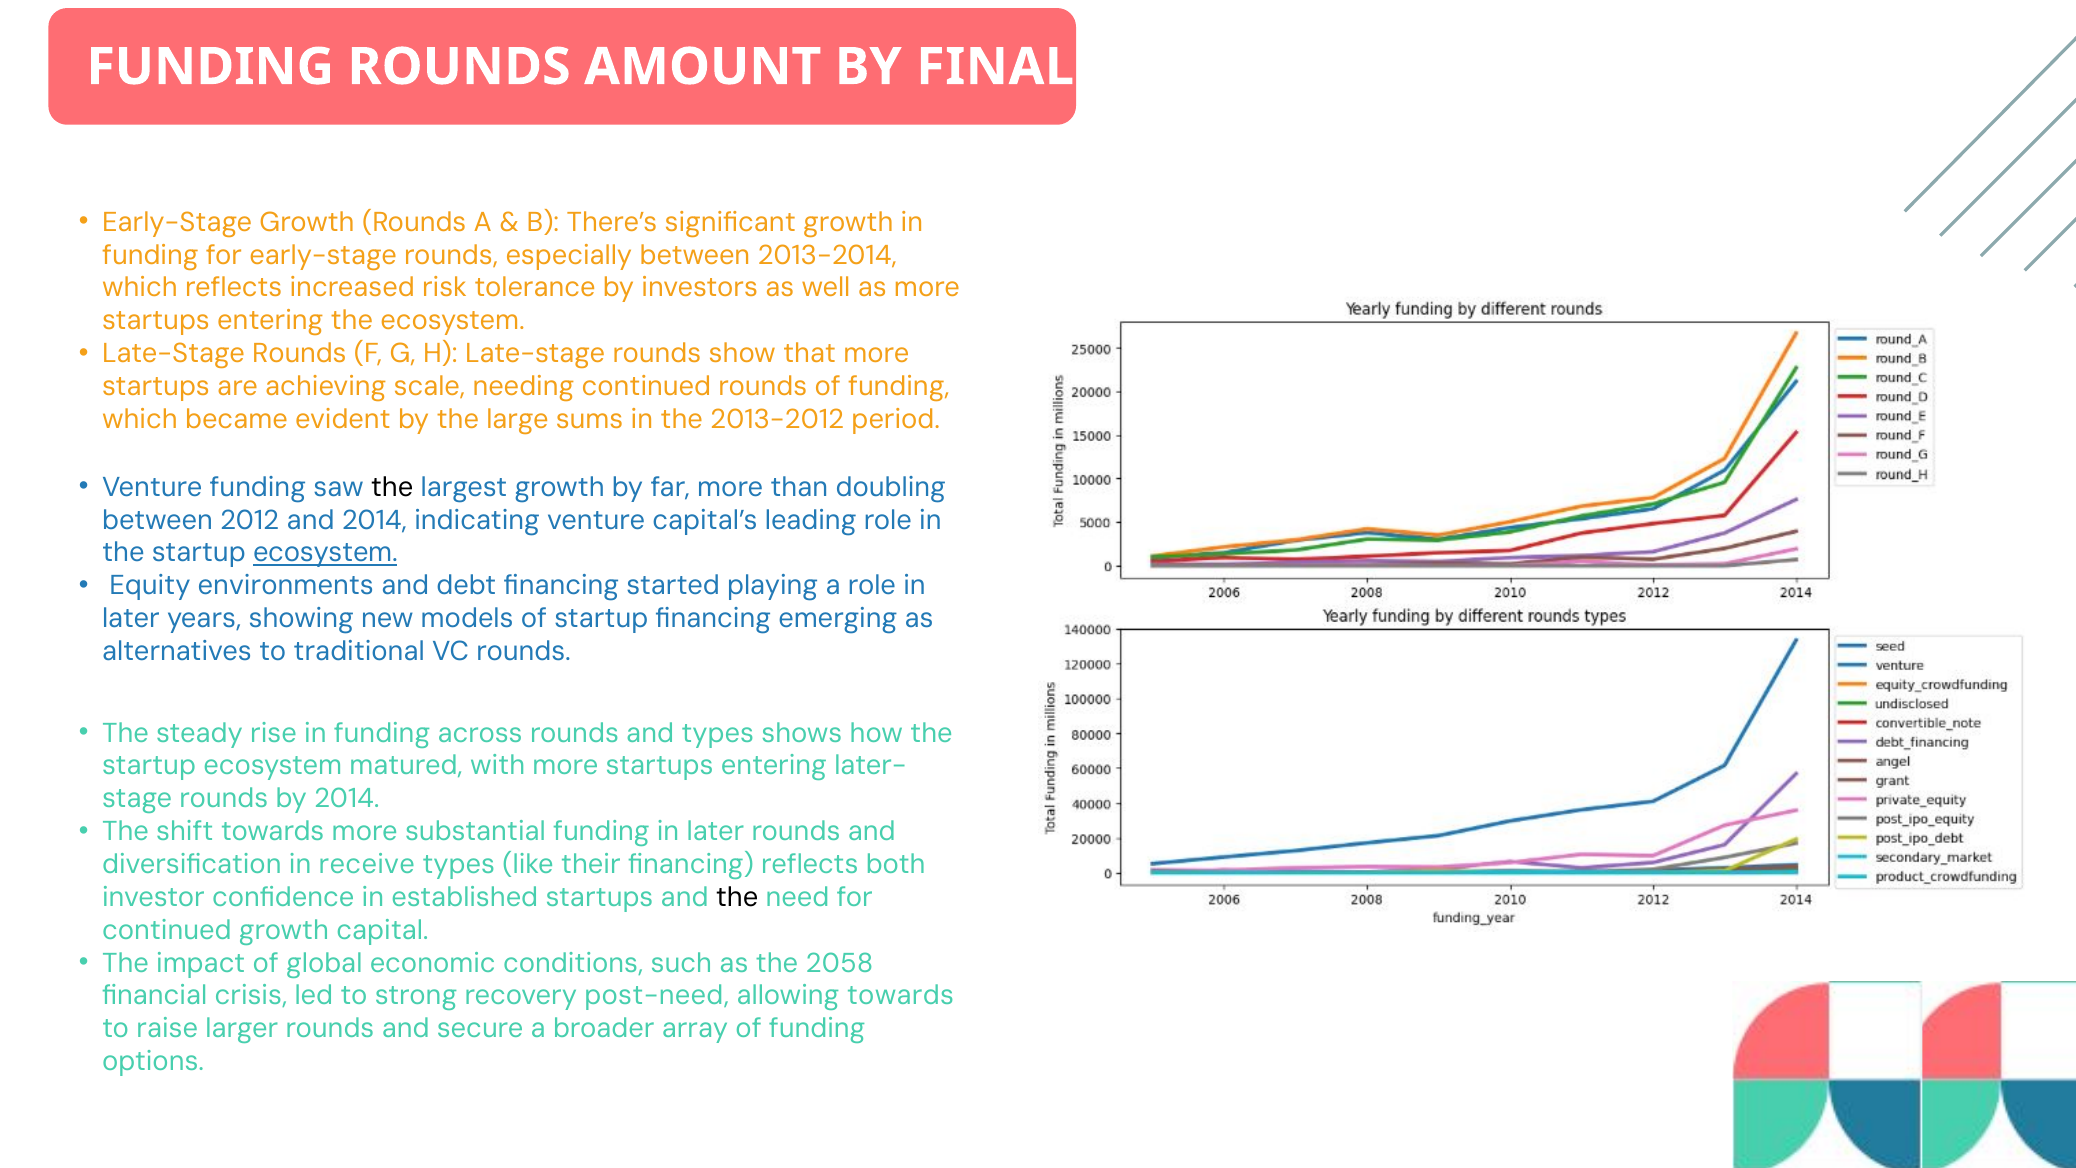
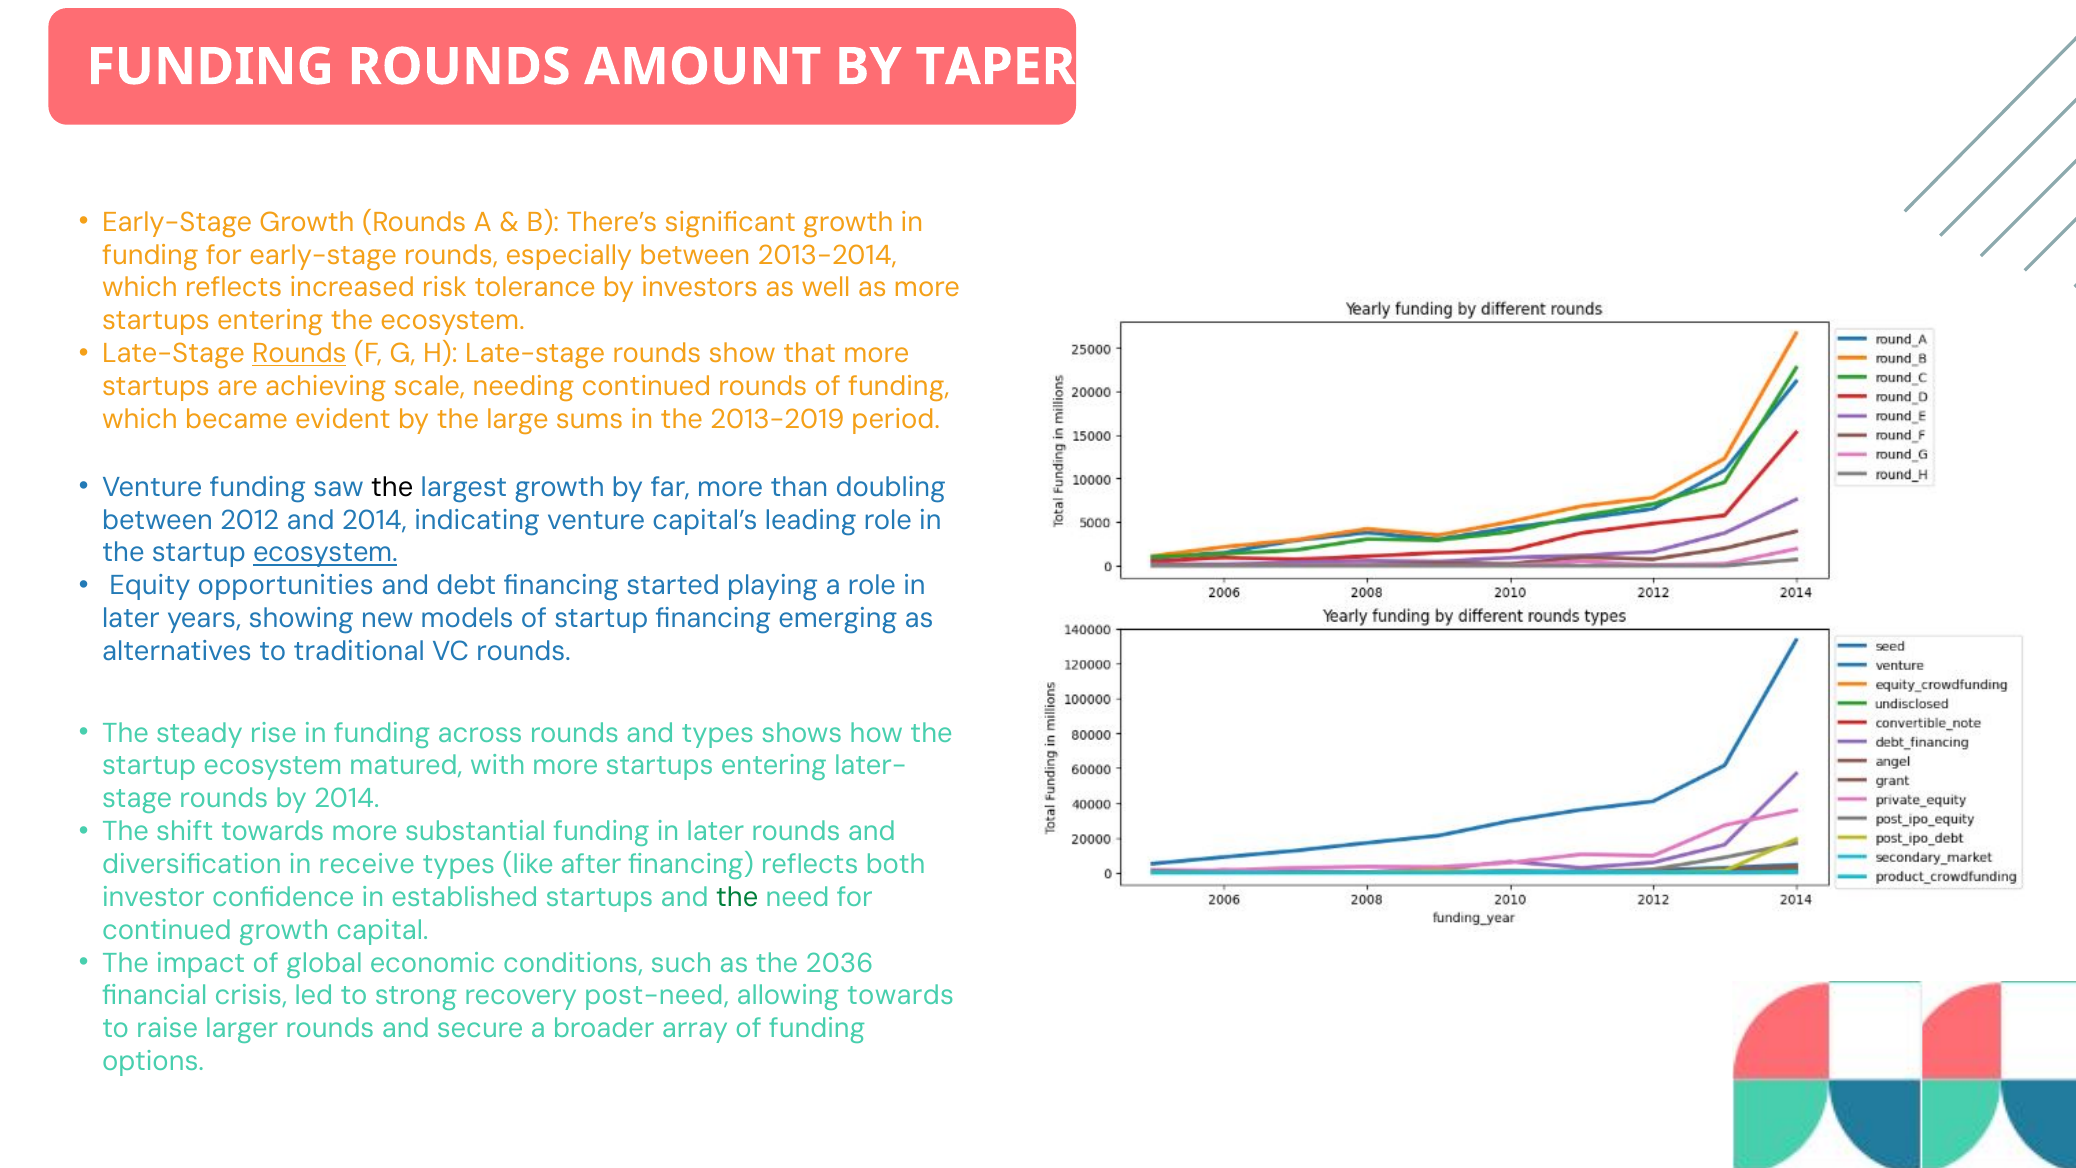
FINAL: FINAL -> TAPER (995, 67)
Rounds underline: none -> present (299, 354)
2013-2012: 2013-2012 -> 2013-2019 (777, 419)
environments: environments -> opportunities (286, 586)
their: their -> after (591, 864)
the colour: black -> green (737, 897)
2058: 2058 -> 2036 (839, 963)
